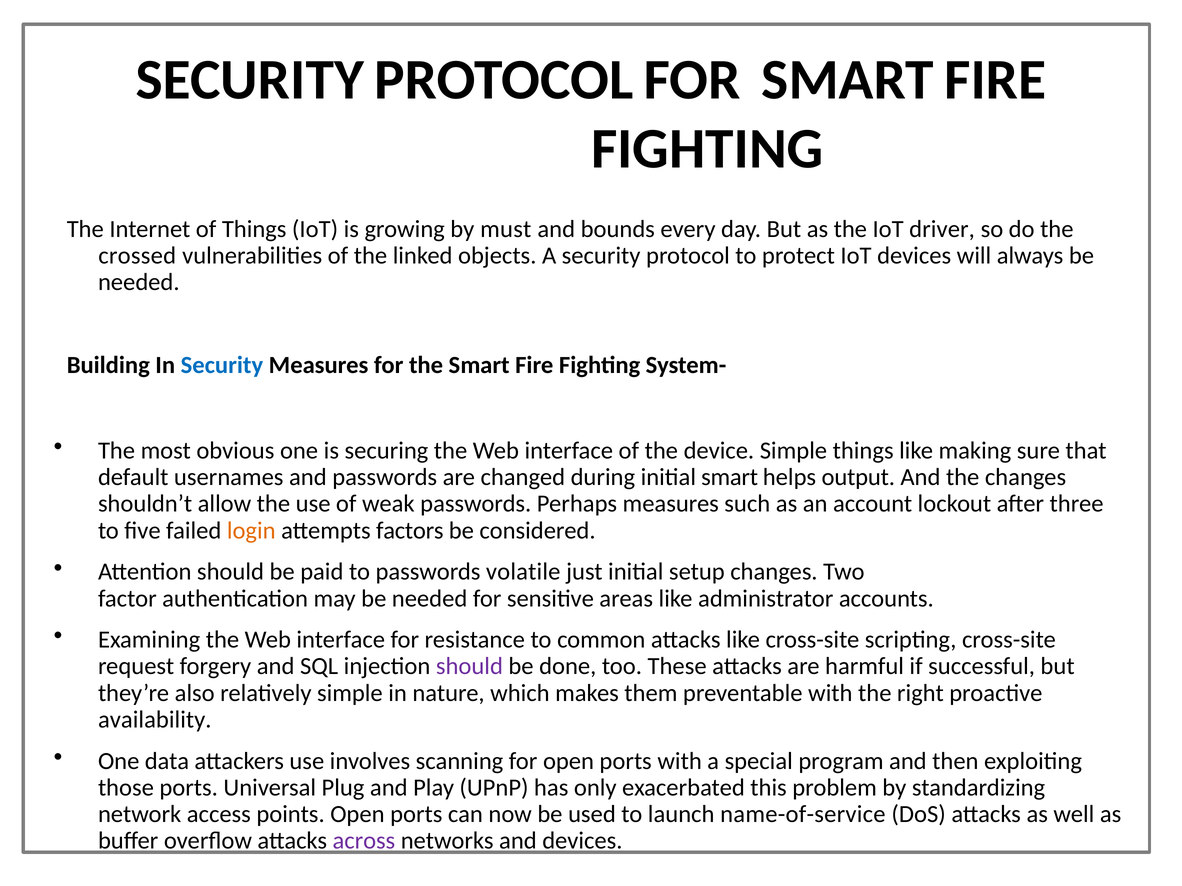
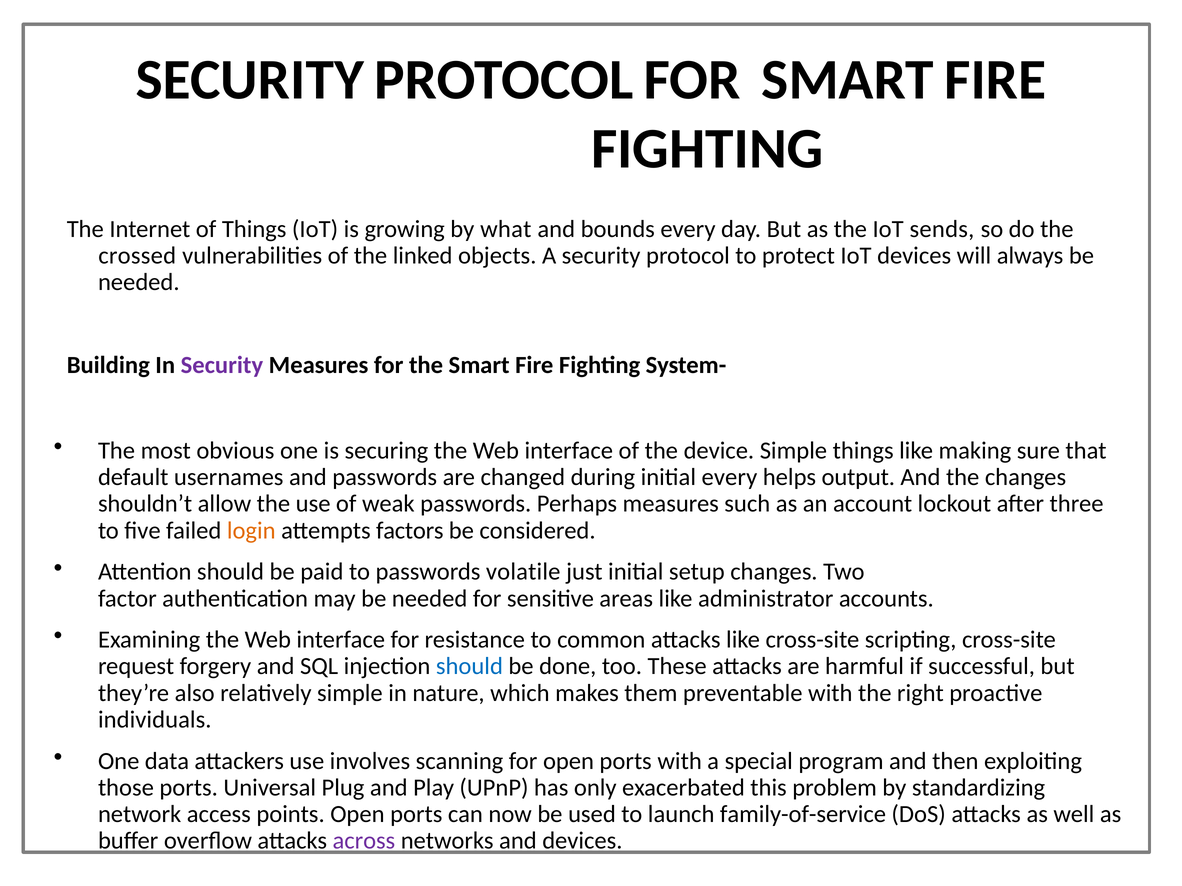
must: must -> what (506, 229)
driver: driver -> sends (942, 229)
Security colour: blue -> purple (222, 365)
initial smart: smart -> every (729, 478)
should colour: purple -> blue (469, 667)
availability: availability -> individuals (155, 720)
name-of-service: name-of-service -> family-of-service (803, 815)
